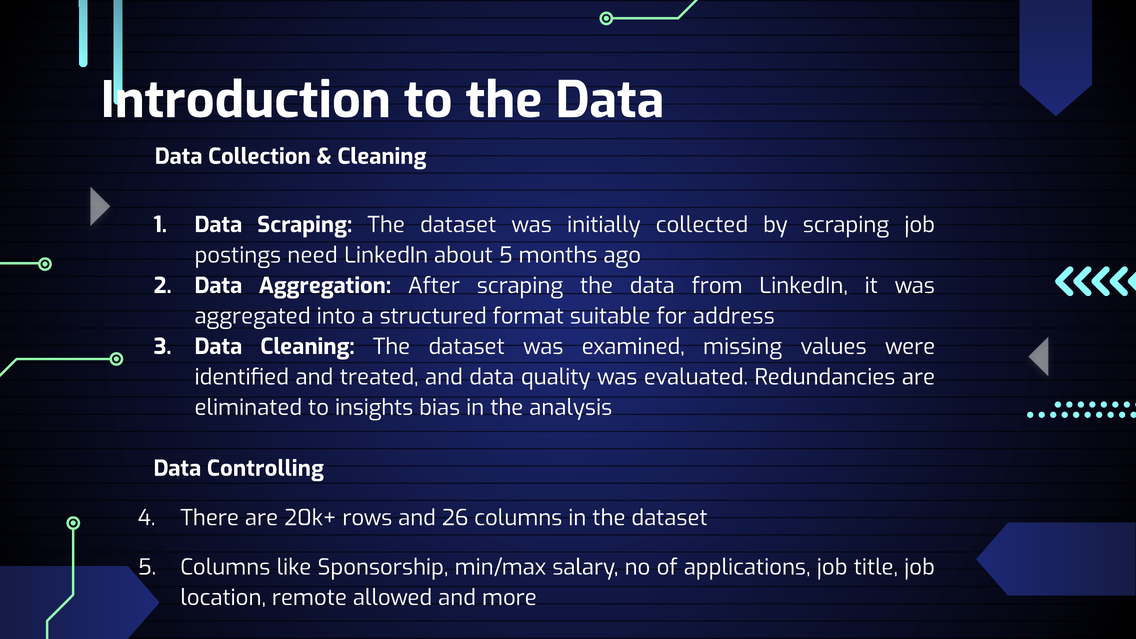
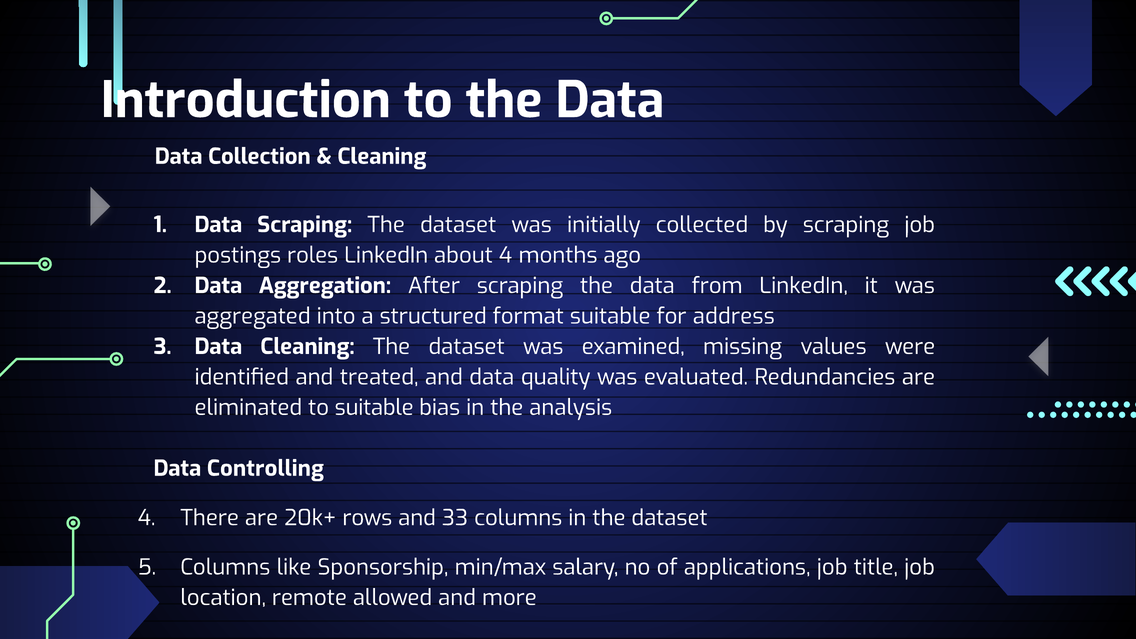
need: need -> roles (313, 255)
about 5: 5 -> 4 (505, 255)
to insights: insights -> suitable (374, 408)
26: 26 -> 33 (455, 518)
